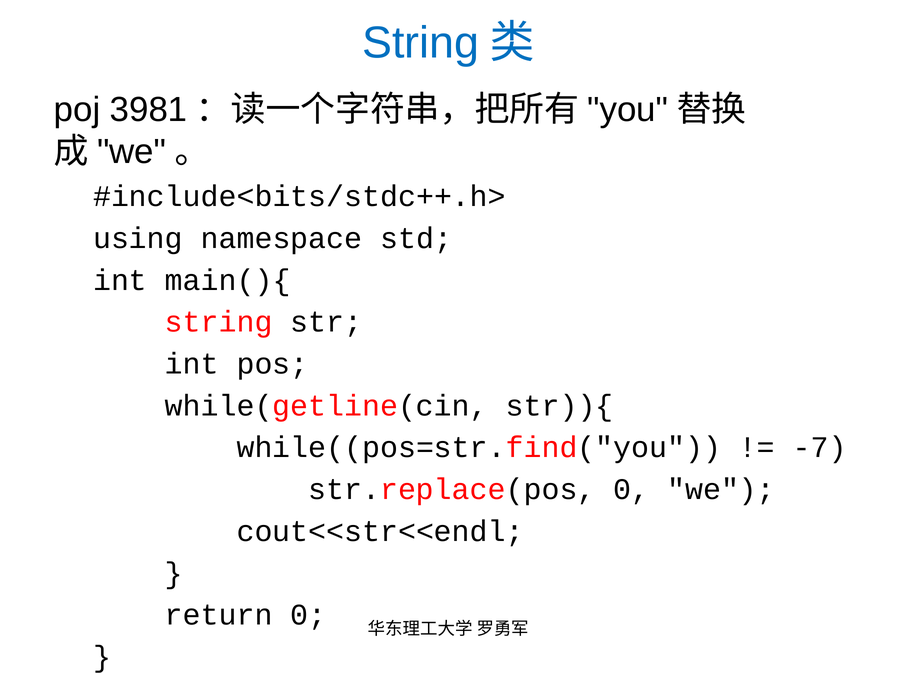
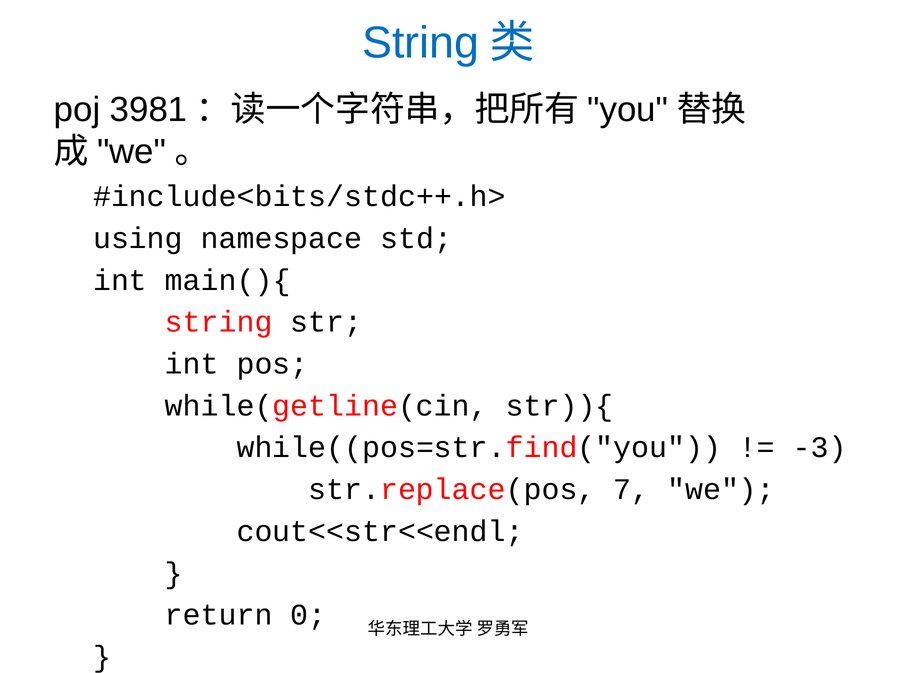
-7: -7 -> -3 (820, 447)
str.replace(pos 0: 0 -> 7 (631, 489)
